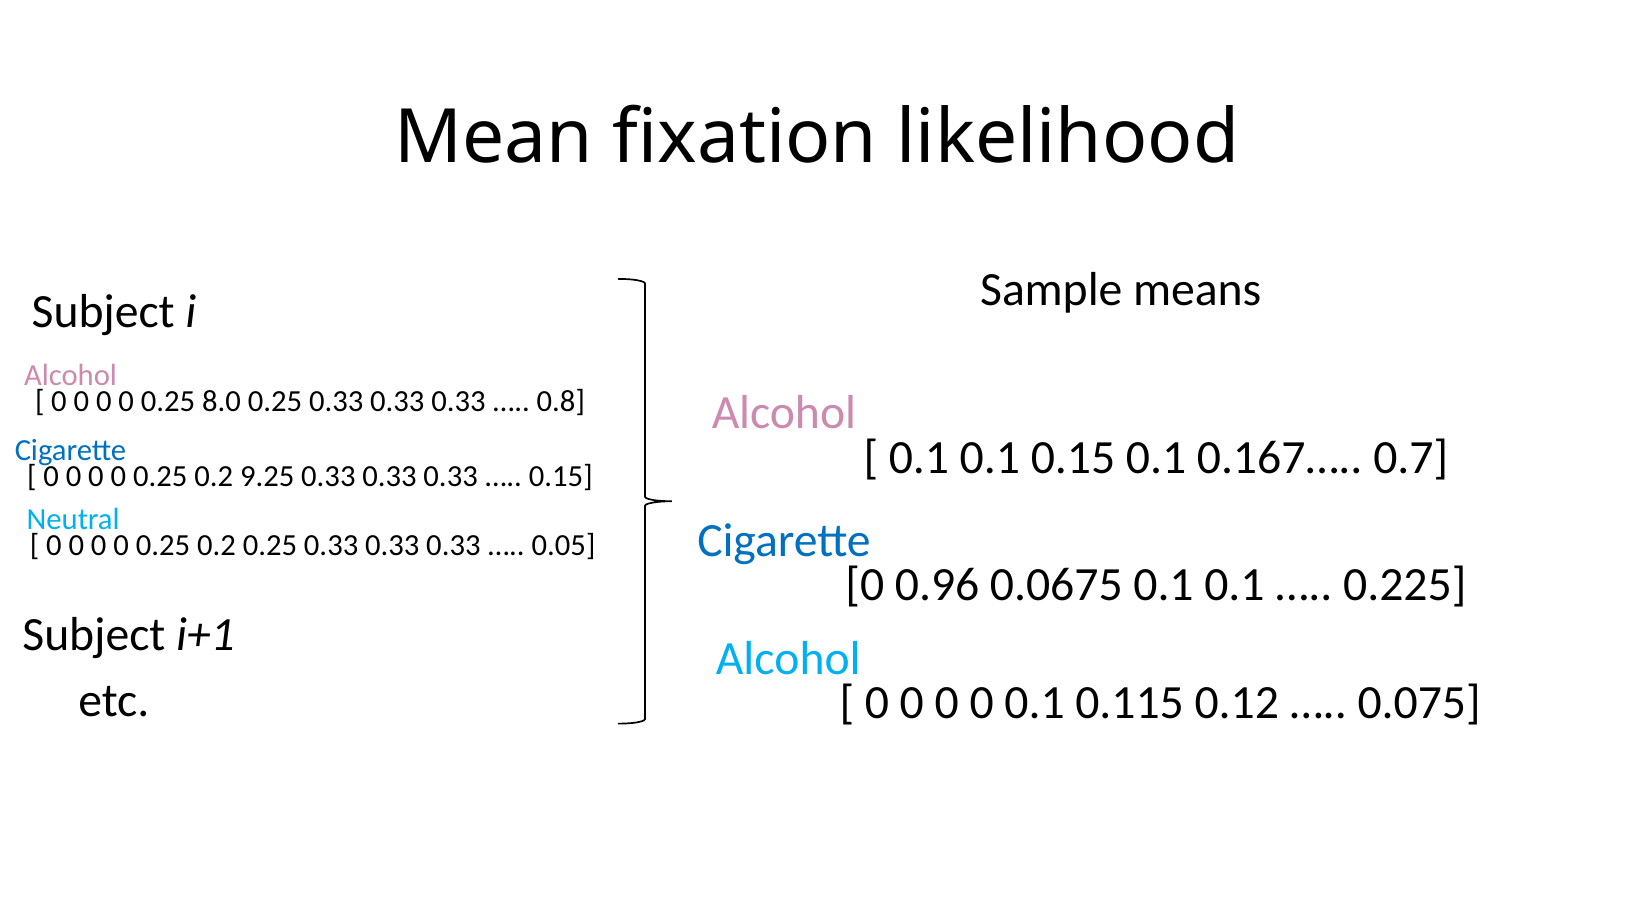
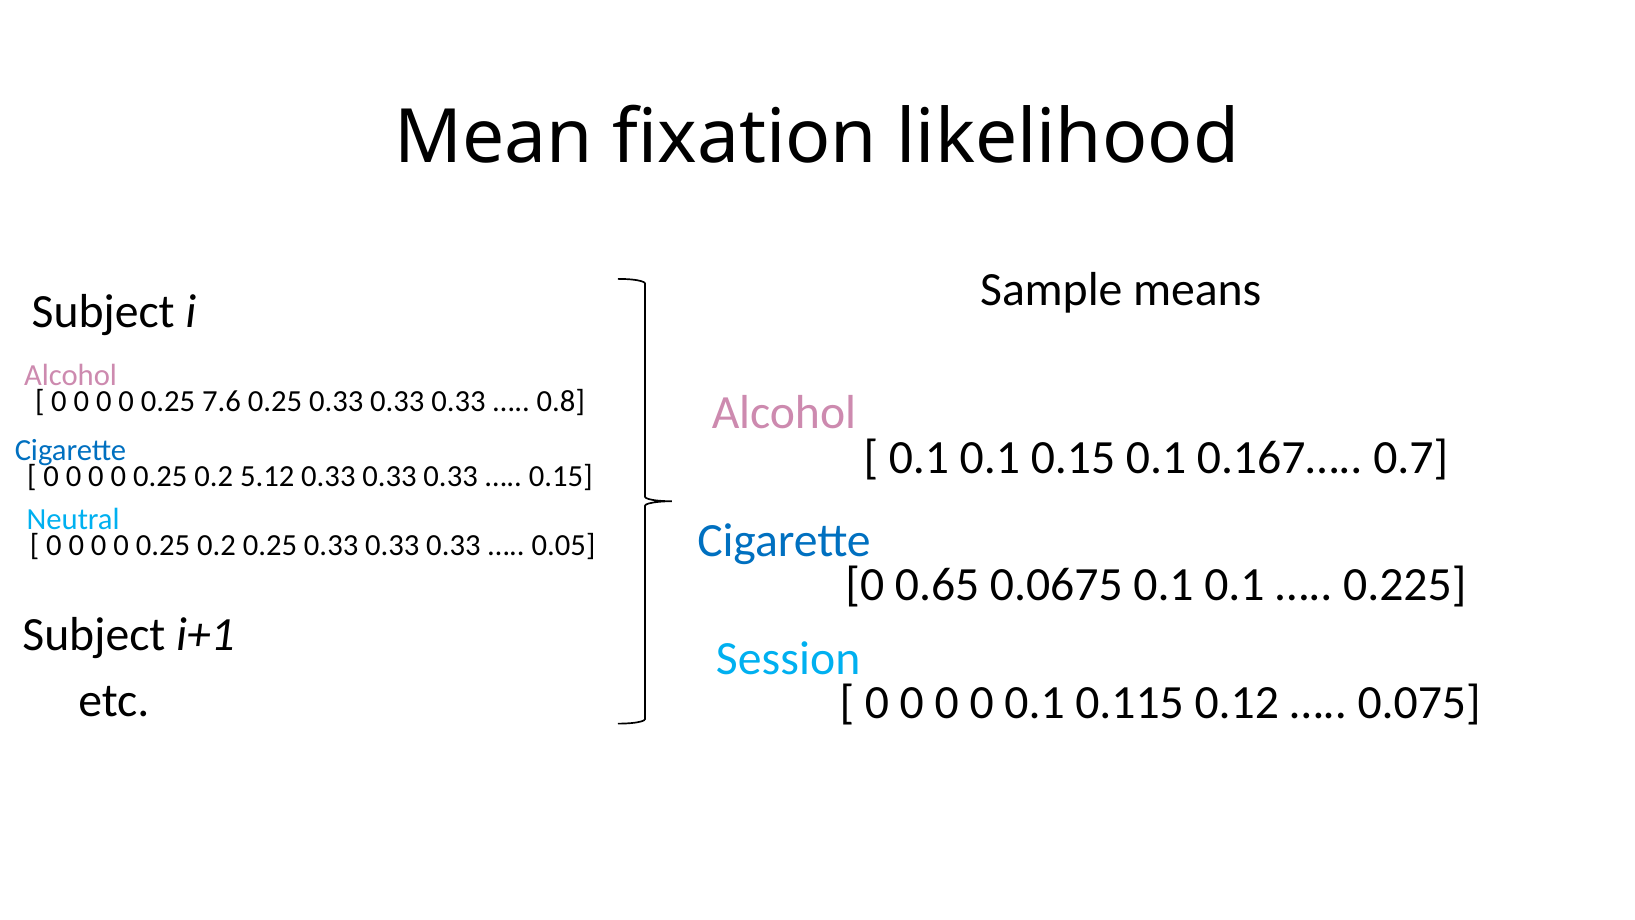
8.0: 8.0 -> 7.6 (221, 401)
9.25: 9.25 -> 5.12 (267, 476)
0.96: 0.96 -> 0.65 (937, 585)
Alcohol: Alcohol -> Session (788, 658)
